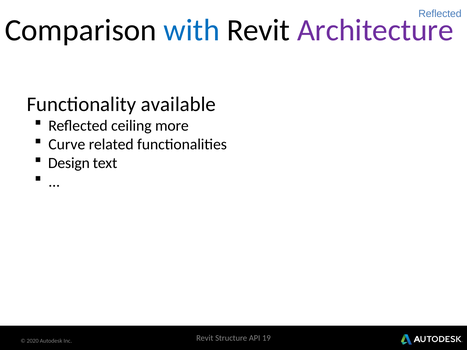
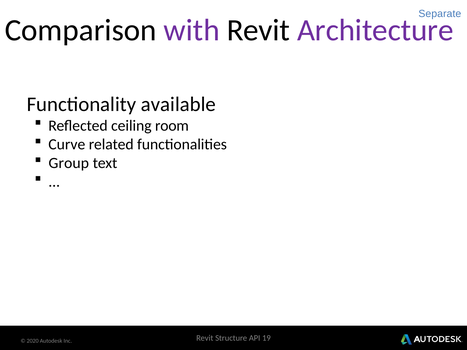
Reflected: Reflected -> Separate (440, 14)
with colour: blue -> purple (192, 30)
more: more -> room (172, 126)
Design: Design -> Group (69, 163)
